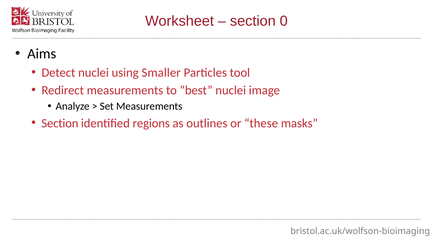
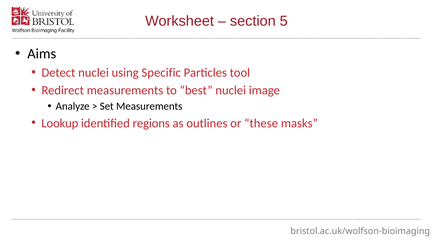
0: 0 -> 5 (284, 21)
Smaller: Smaller -> Specific (161, 72)
Section: Section -> Lookup (60, 123)
